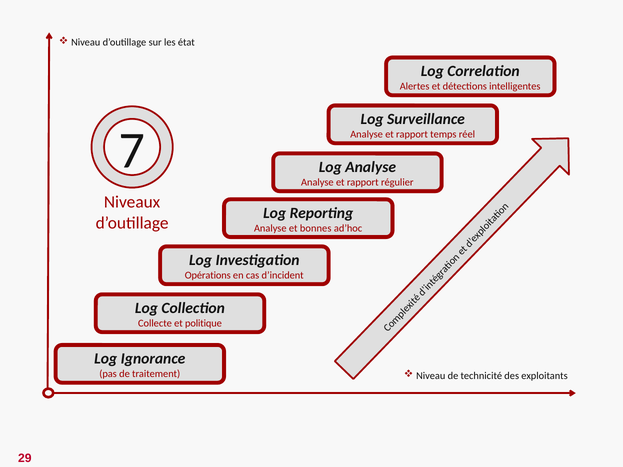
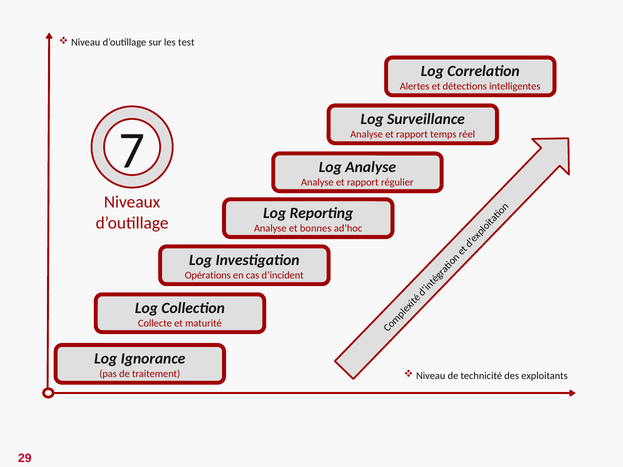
état: état -> test (186, 43)
politique: politique -> maturité (203, 323)
